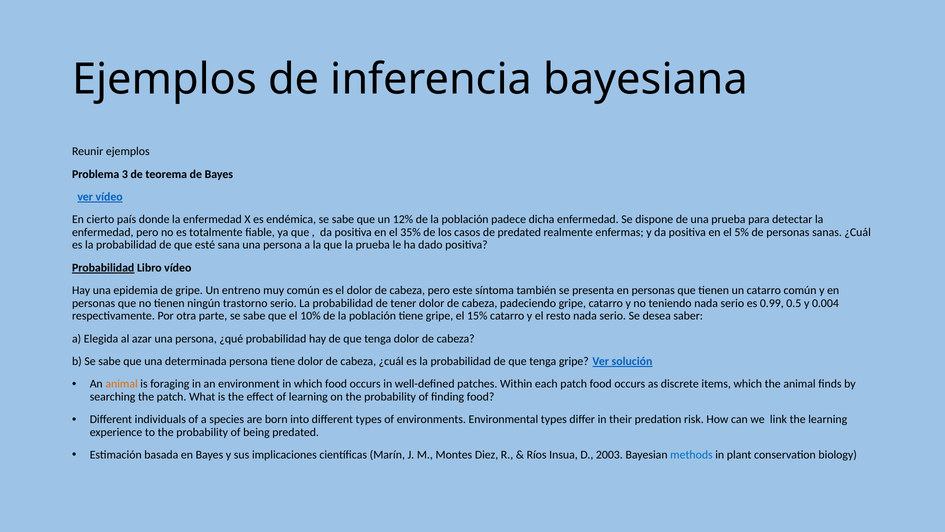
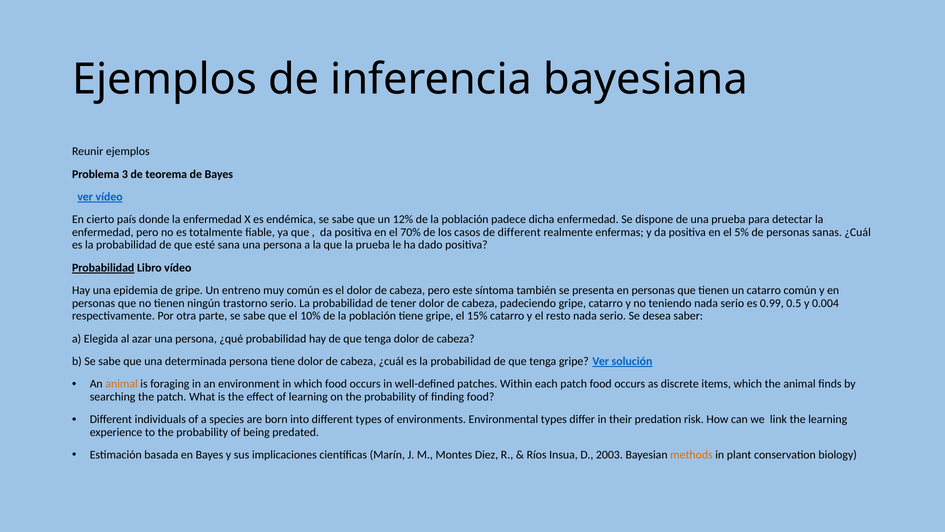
35%: 35% -> 70% (411, 232)
de predated: predated -> different (519, 232)
methods colour: blue -> orange (691, 454)
